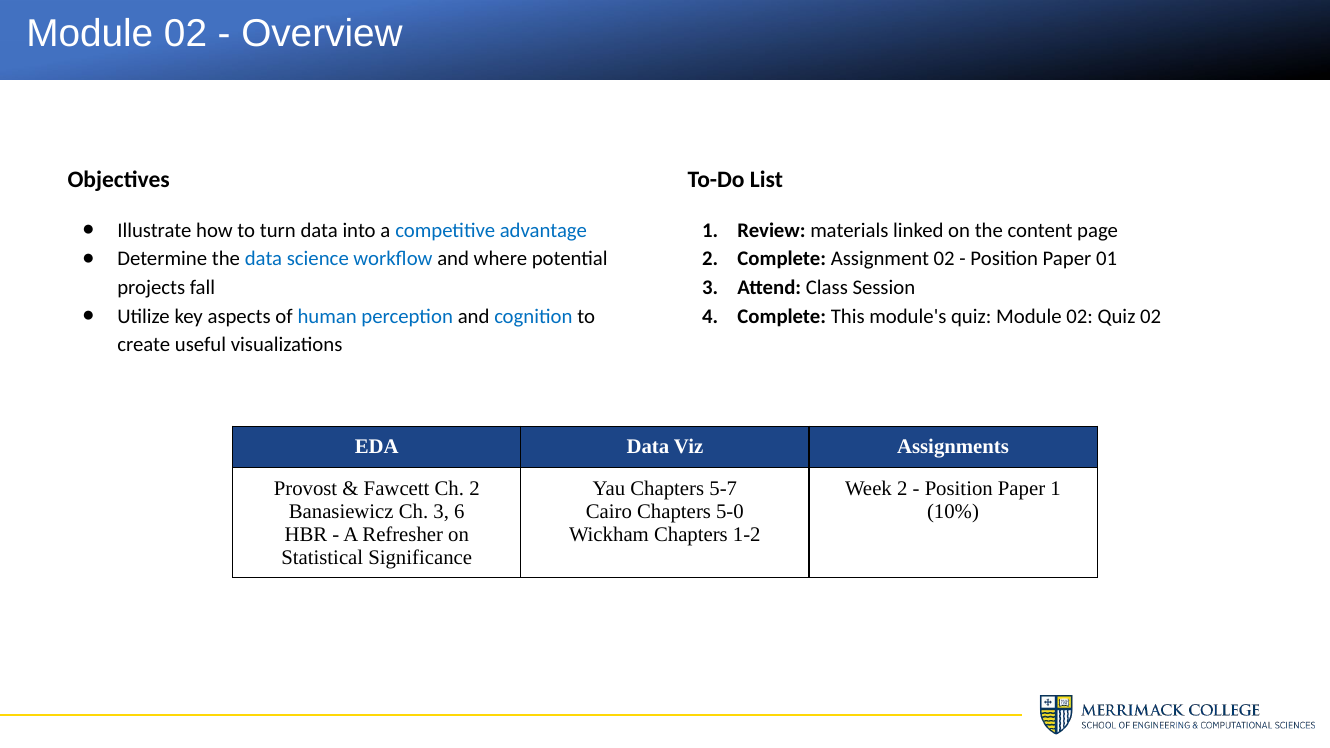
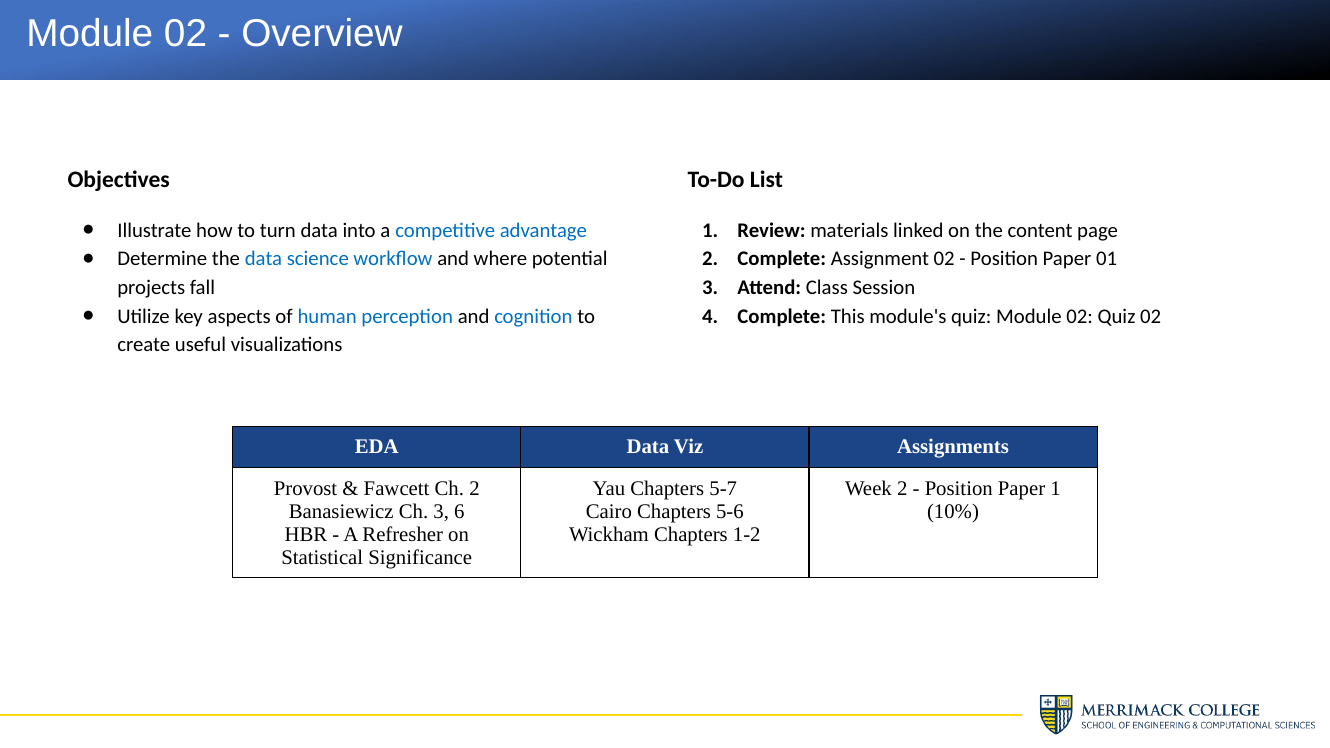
5-0: 5-0 -> 5-6 (730, 511)
